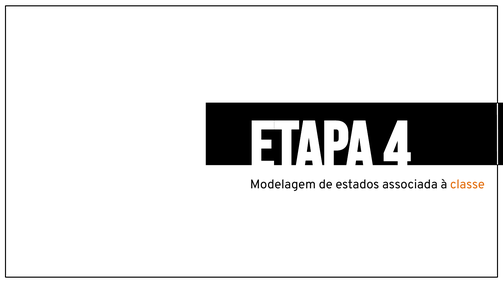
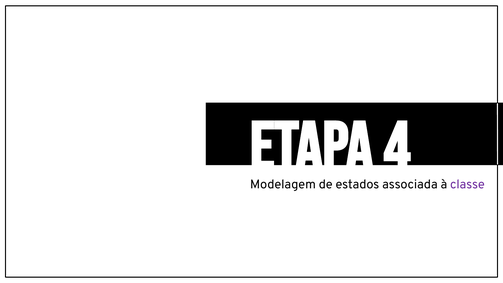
classe colour: orange -> purple (467, 184)
